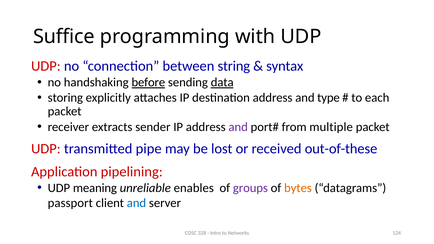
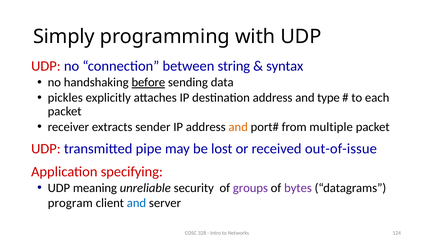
Suffice: Suffice -> Simply (64, 36)
data underline: present -> none (222, 82)
storing: storing -> pickles (65, 98)
and colour: purple -> orange (238, 127)
out-of-these: out-of-these -> out-of-issue (341, 149)
pipelining: pipelining -> specifying (132, 172)
enables: enables -> security (194, 188)
bytes colour: orange -> purple (298, 188)
passport: passport -> program (70, 203)
